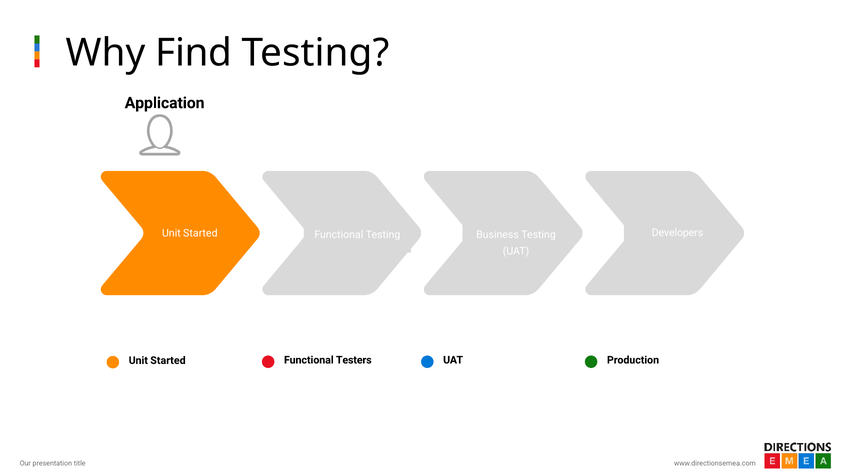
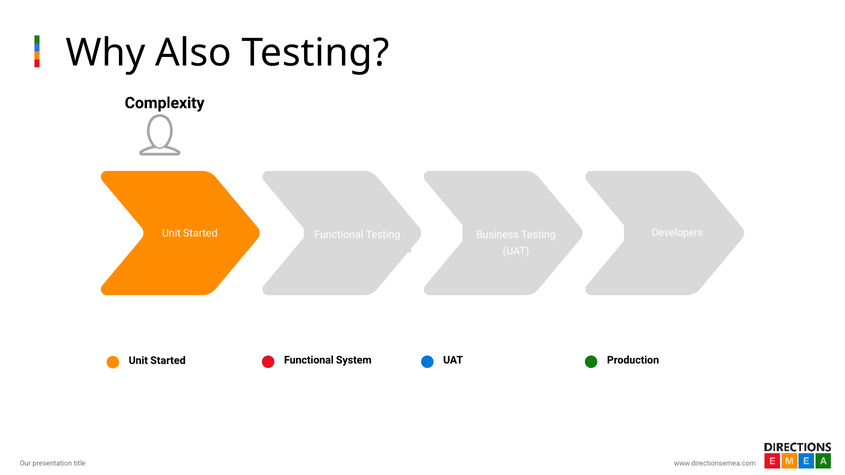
Find: Find -> Also (194, 53)
Application: Application -> Complexity (165, 103)
Testers: Testers -> System (354, 360)
